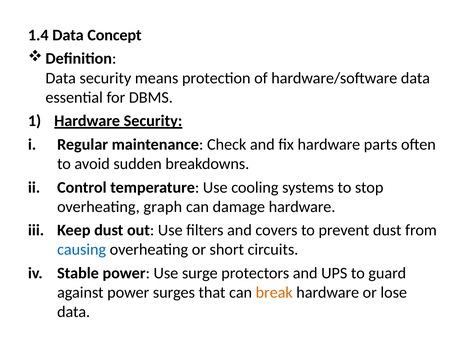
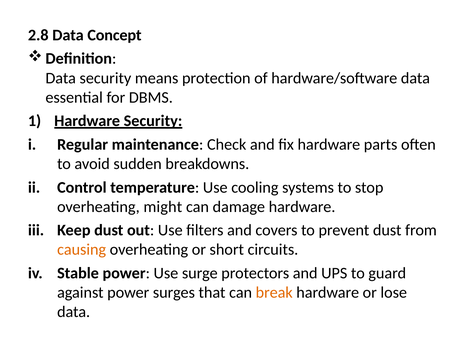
1.4: 1.4 -> 2.8 (38, 35)
graph: graph -> might (163, 207)
causing colour: blue -> orange (82, 250)
